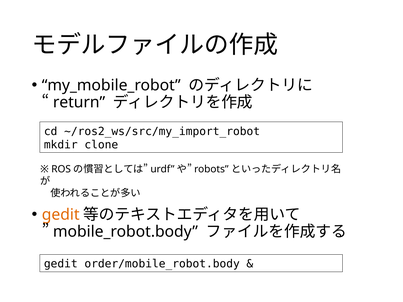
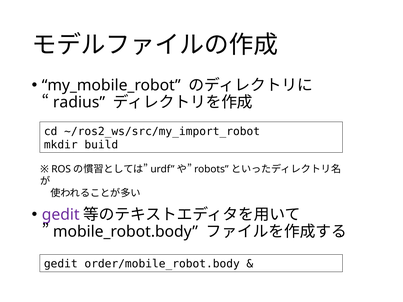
return: return -> radius (79, 102)
clone: clone -> build (101, 145)
gedit colour: orange -> purple (61, 215)
